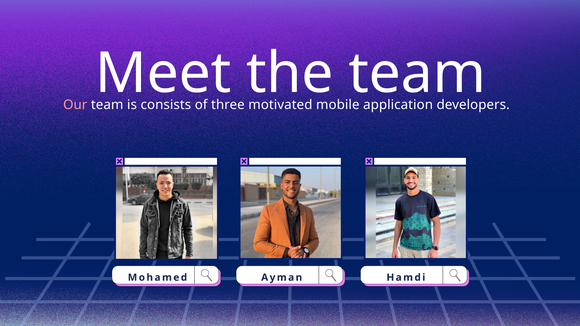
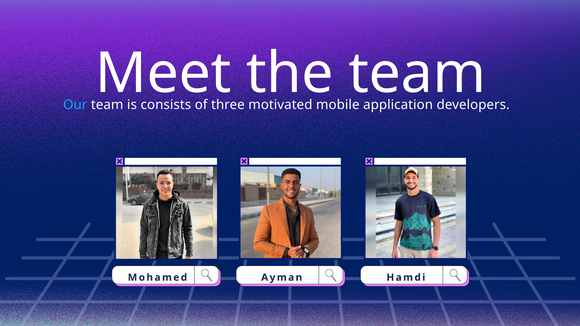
Our colour: pink -> light blue (75, 105)
